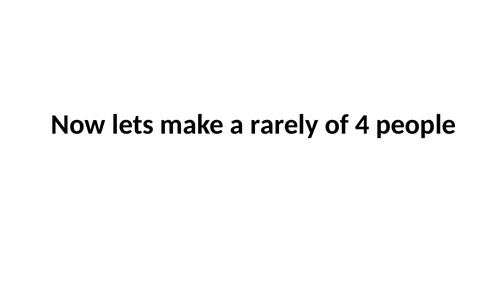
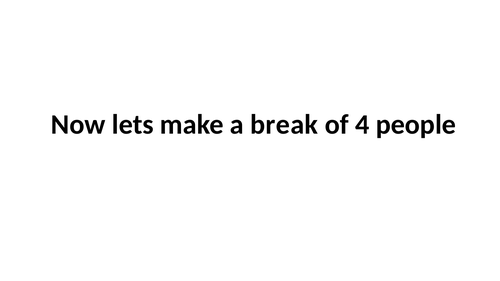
rarely: rarely -> break (284, 125)
